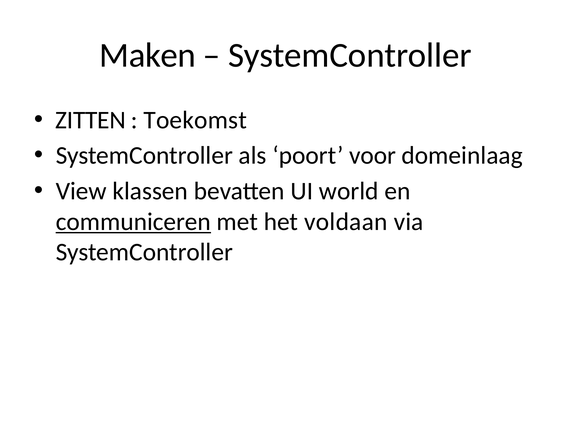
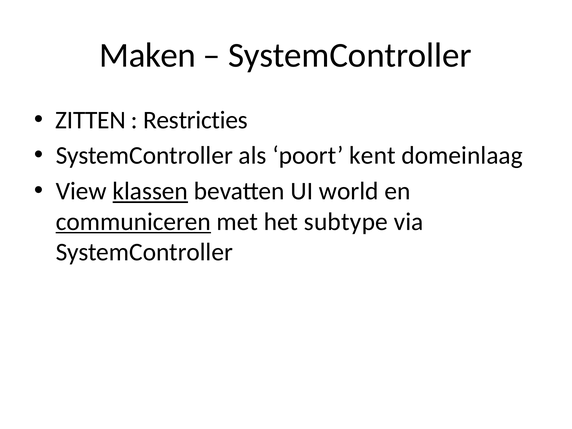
Toekomst: Toekomst -> Restricties (195, 120)
voor: voor -> kent (372, 156)
klassen underline: none -> present (150, 191)
voldaan: voldaan -> subtype (346, 222)
